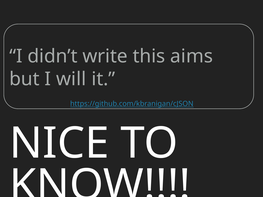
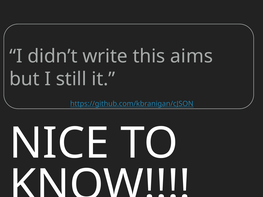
will: will -> still (71, 79)
